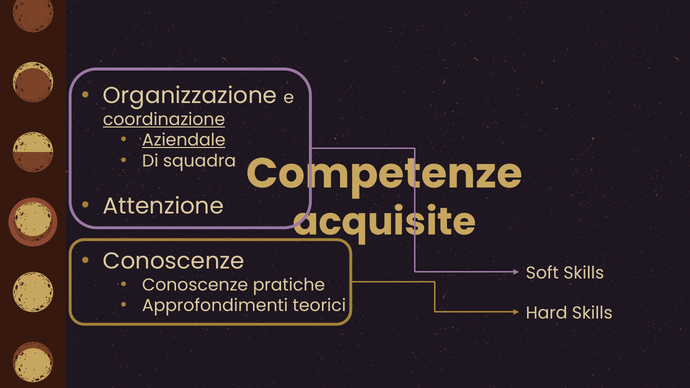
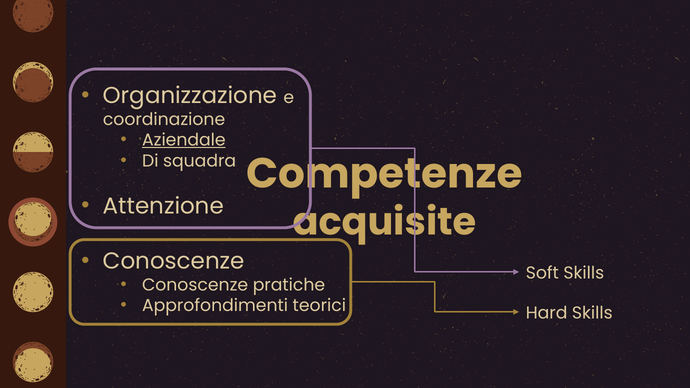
coordinazione underline: present -> none (164, 120)
